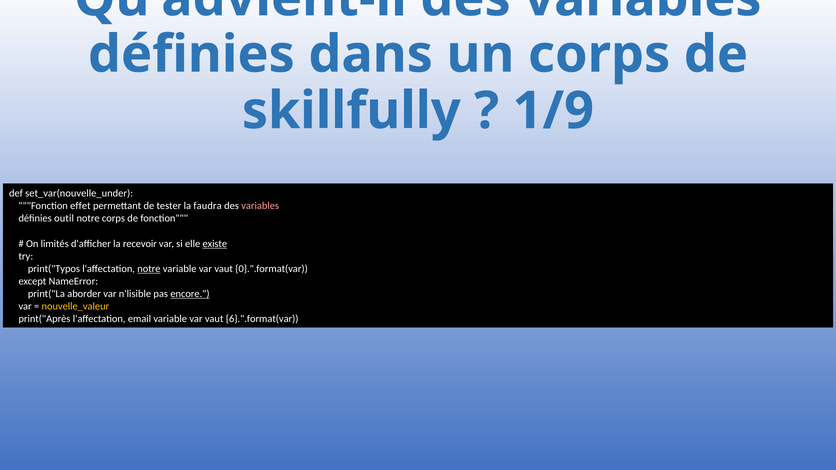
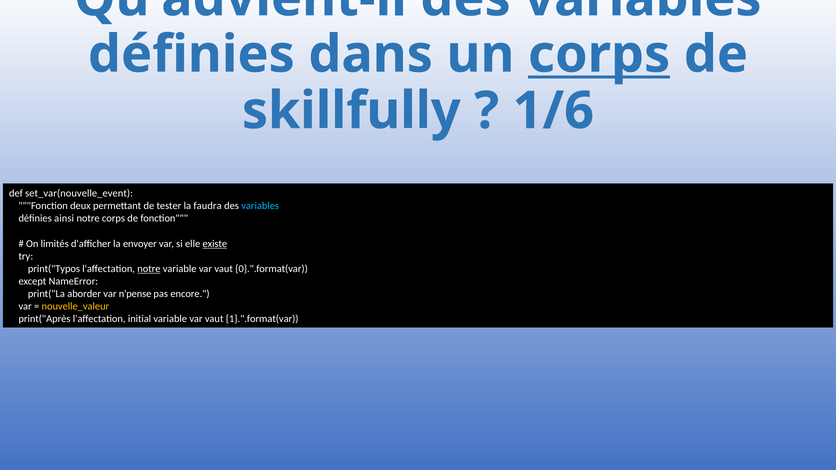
corps underline: none -> present (599, 55)
1/9: 1/9 -> 1/6 (553, 111)
set_var(nouvelle_under: set_var(nouvelle_under -> set_var(nouvelle_event (79, 194)
effet: effet -> deux (80, 206)
variables colour: pink -> light blue (260, 206)
outil: outil -> ainsi (64, 219)
recevoir: recevoir -> envoyer (140, 244)
n'lisible: n'lisible -> n'pense (135, 294)
encore underline: present -> none (190, 294)
email: email -> initial (140, 319)
6}.".format(var: 6}.".format(var -> 1}.".format(var (262, 319)
